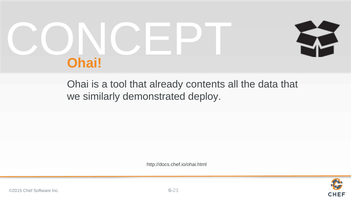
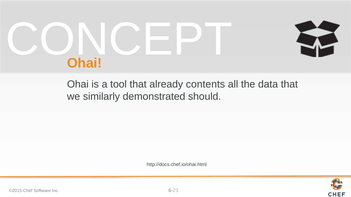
deploy: deploy -> should (205, 97)
